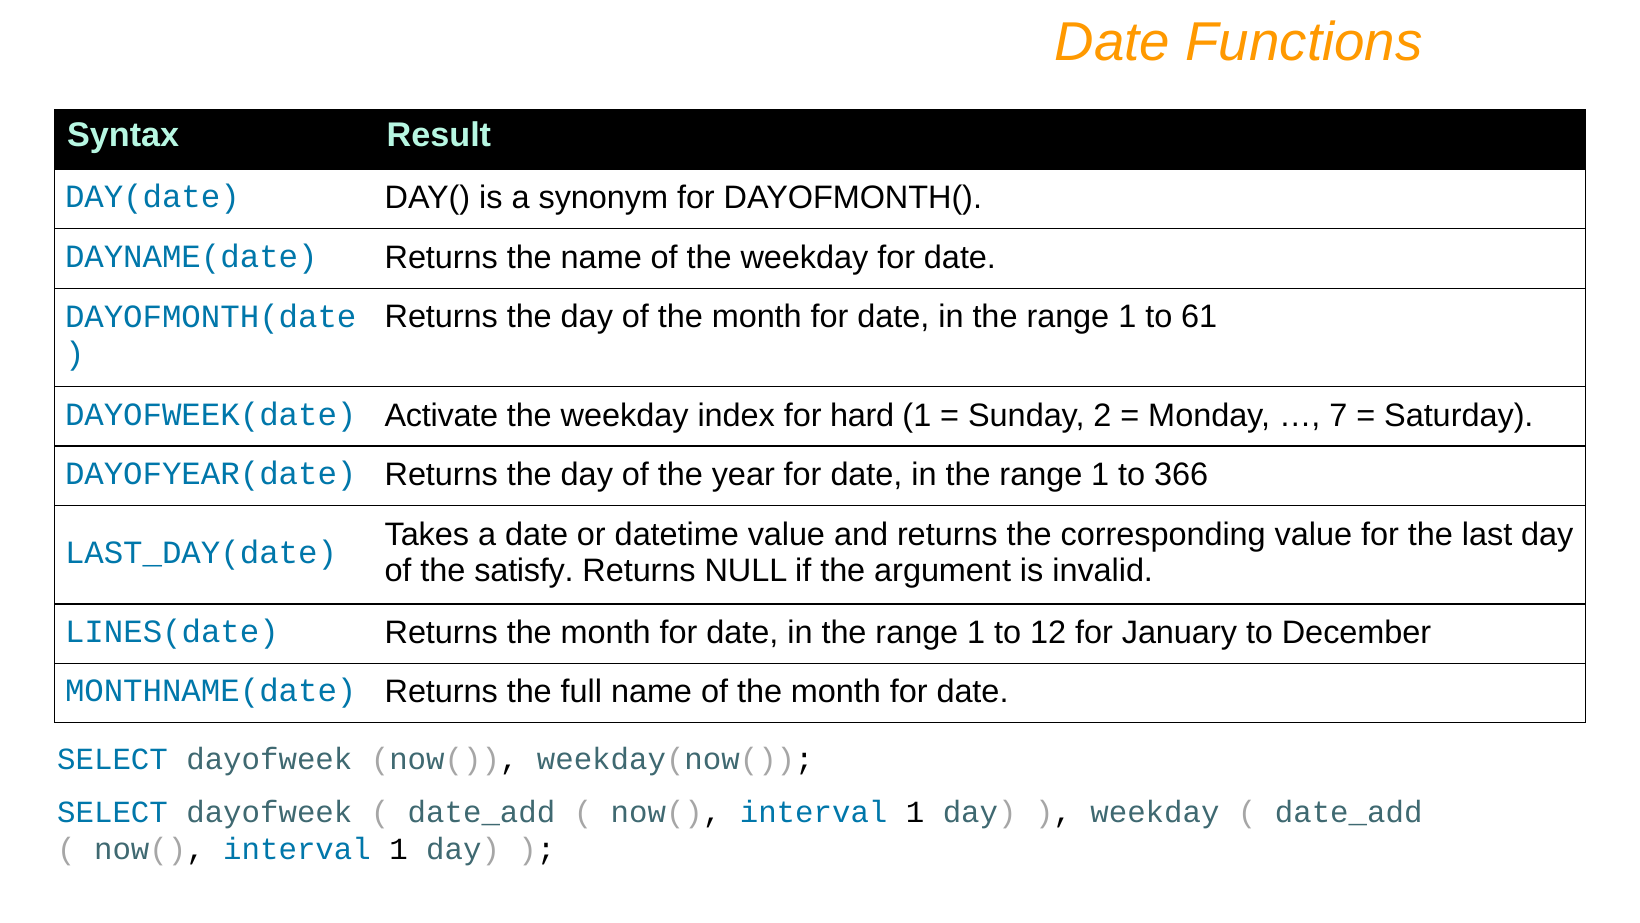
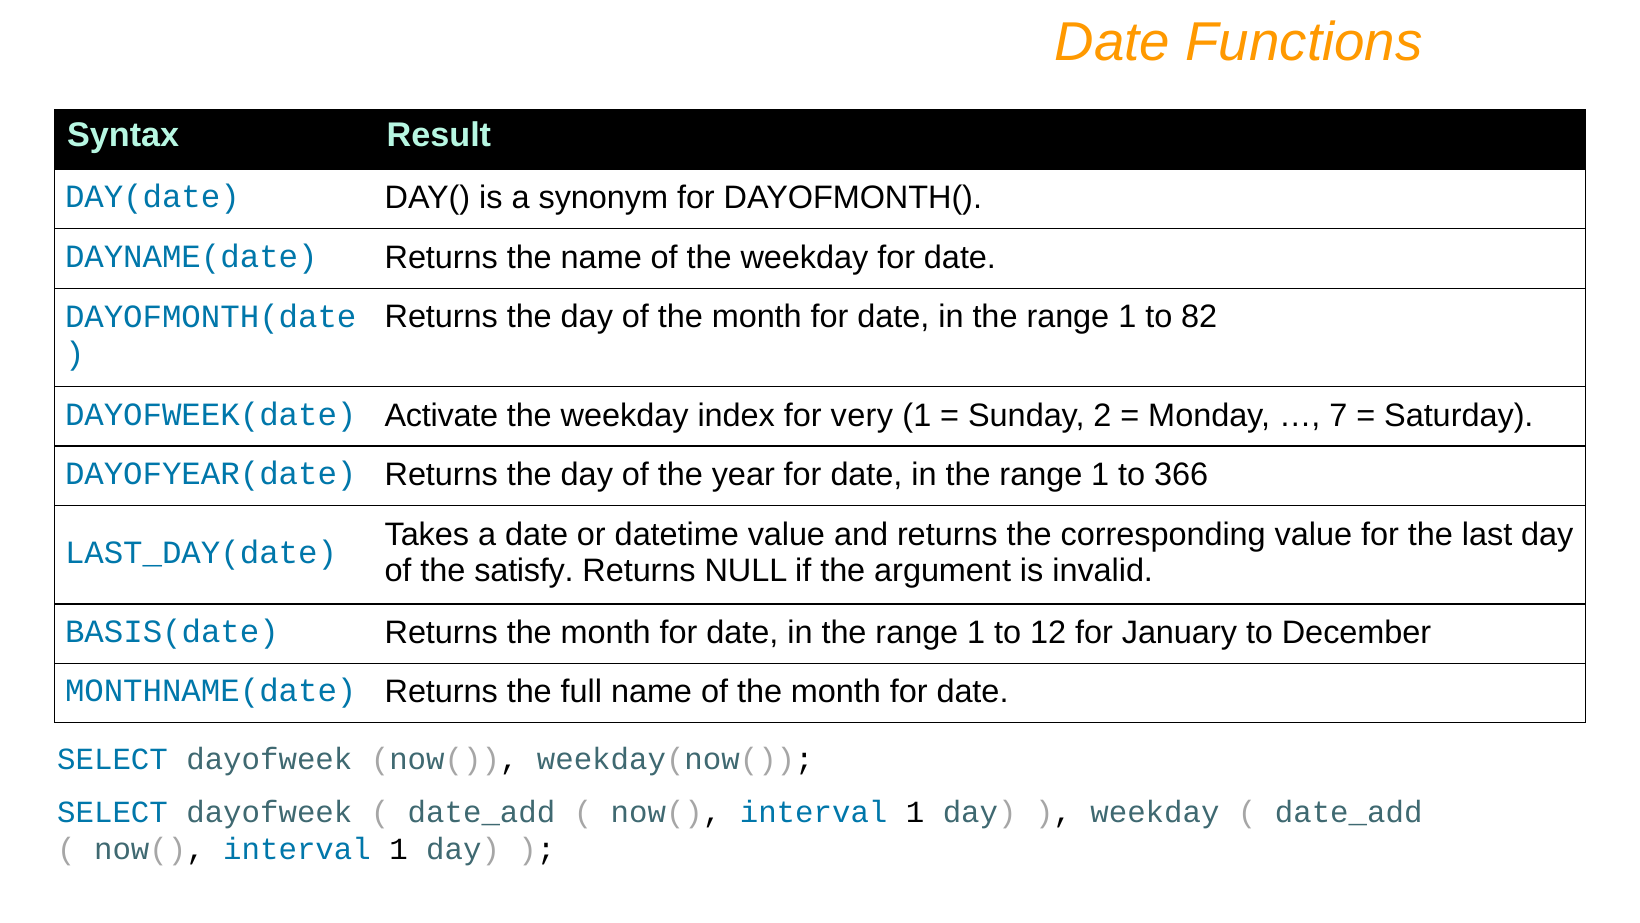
61: 61 -> 82 (1199, 317)
hard: hard -> very (862, 415)
LINES(date: LINES(date -> BASIS(date (172, 631)
